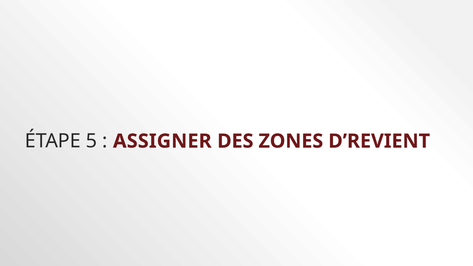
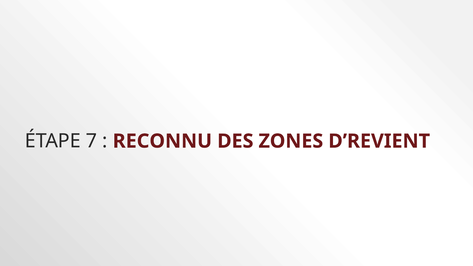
5: 5 -> 7 (92, 141)
ASSIGNER: ASSIGNER -> RECONNU (162, 141)
